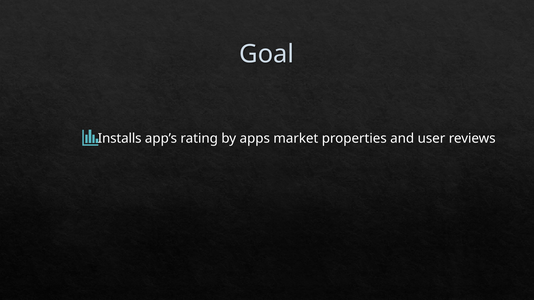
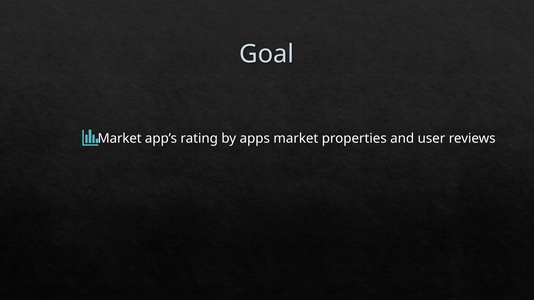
Installs: Installs -> Market (120, 139)
